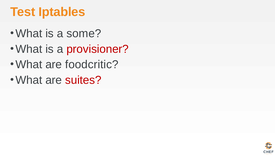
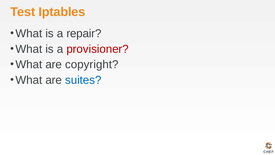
some: some -> repair (84, 33)
foodcritic: foodcritic -> copyright (92, 64)
suites colour: red -> blue (83, 80)
